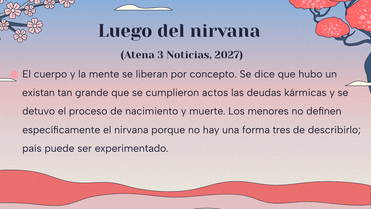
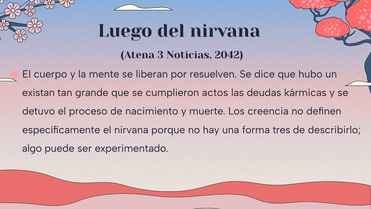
2027: 2027 -> 2042 (229, 55)
concepto: concepto -> resuelven (213, 74)
menores: menores -> creencia (268, 111)
país: país -> algo (32, 148)
